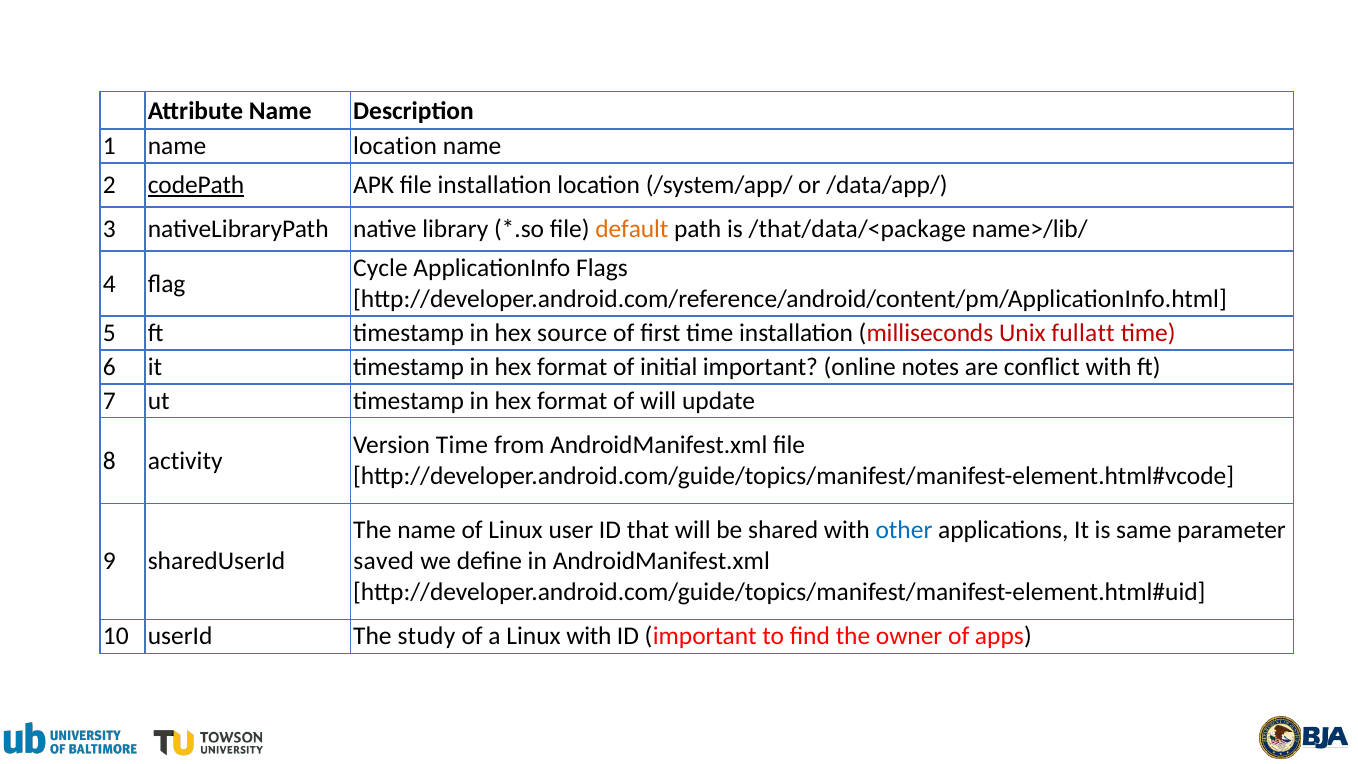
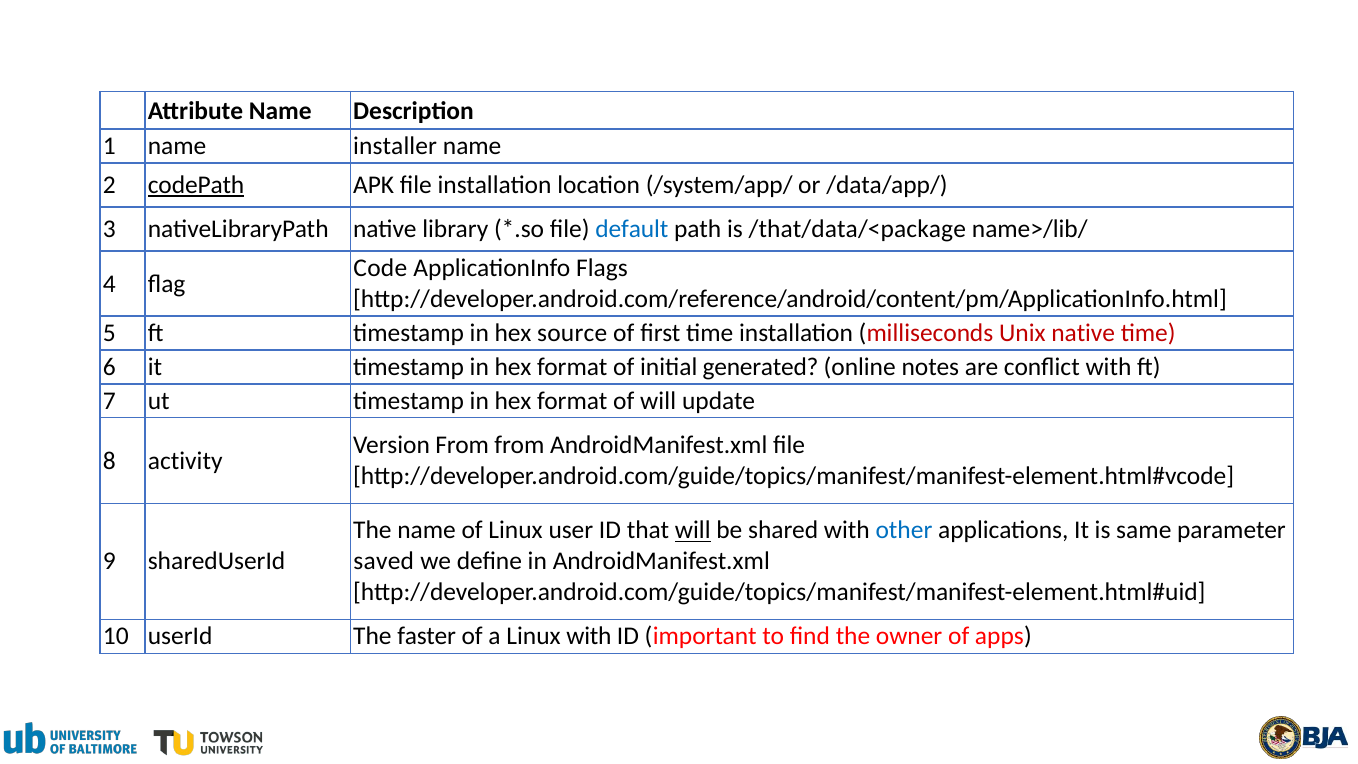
name location: location -> installer (395, 146)
default colour: orange -> blue (632, 229)
Cycle: Cycle -> Code (380, 268)
Unix fullatt: fullatt -> native (1083, 333)
initial important: important -> generated (761, 367)
Version Time: Time -> From (462, 445)
will underline: none -> present (693, 530)
study: study -> faster (427, 636)
